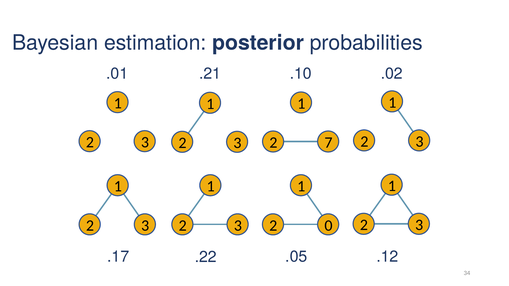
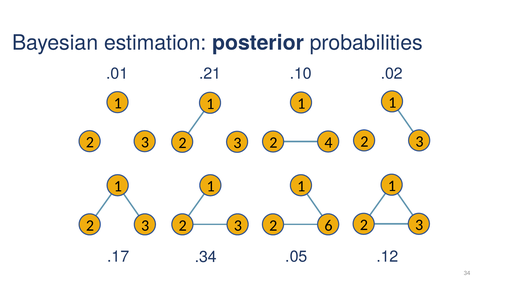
7: 7 -> 4 (328, 143)
0: 0 -> 6 (328, 226)
.22: .22 -> .34 (206, 257)
